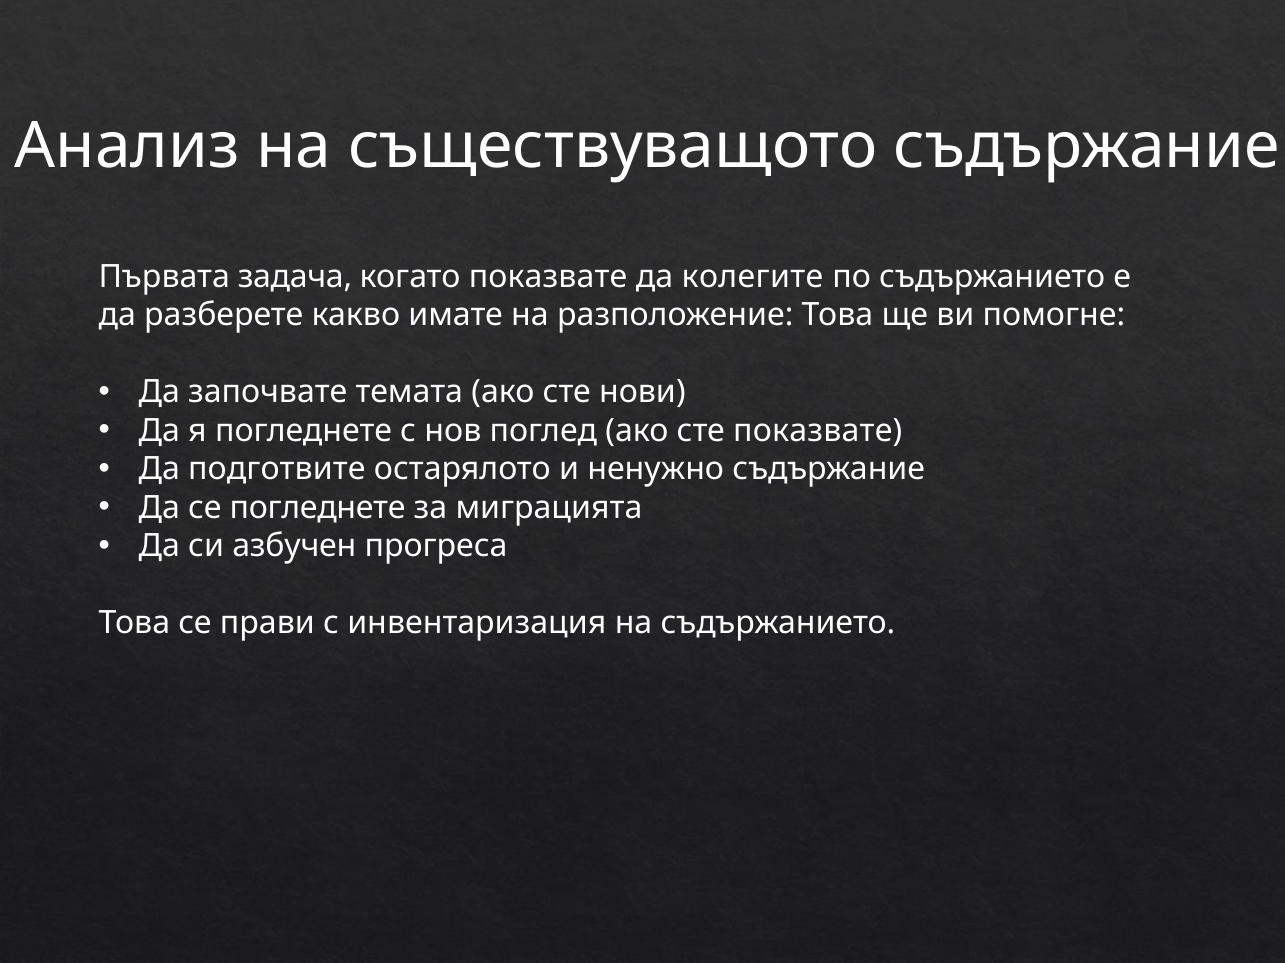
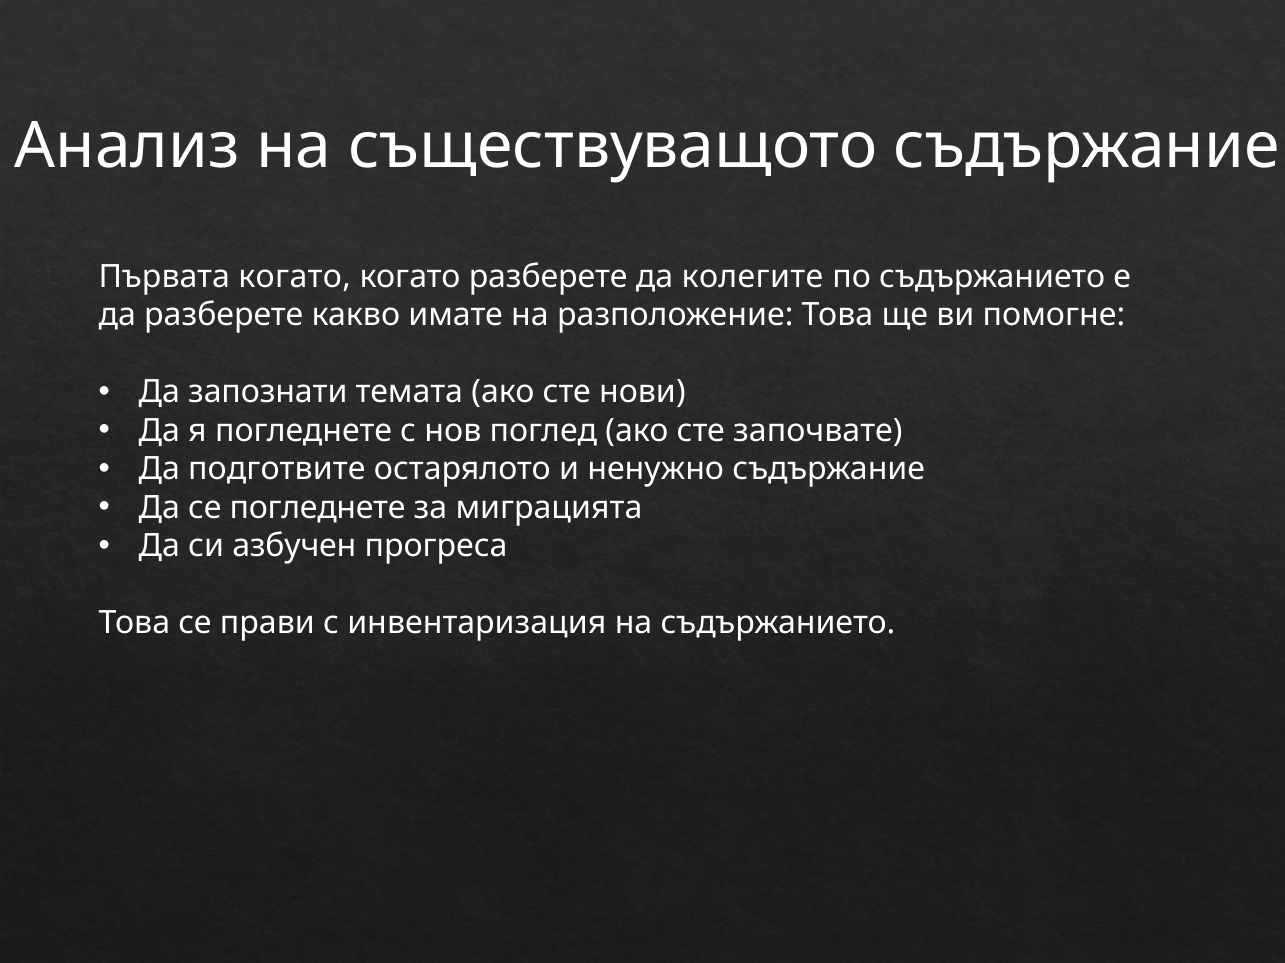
Първата задача: задача -> когато (295, 277)
когато показвате: показвате -> разберете (548, 277)
започвате: започвате -> запознати (268, 393)
сте показвате: показвате -> започвате (818, 431)
